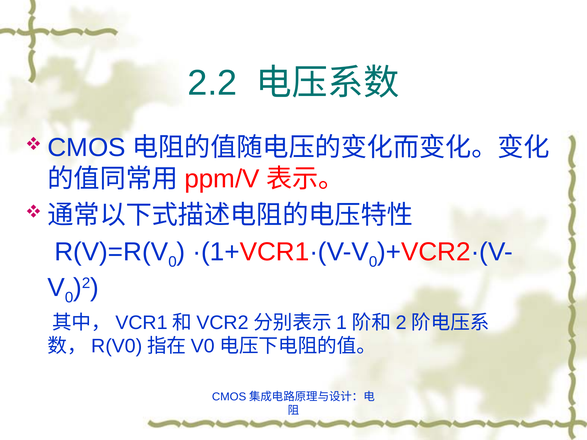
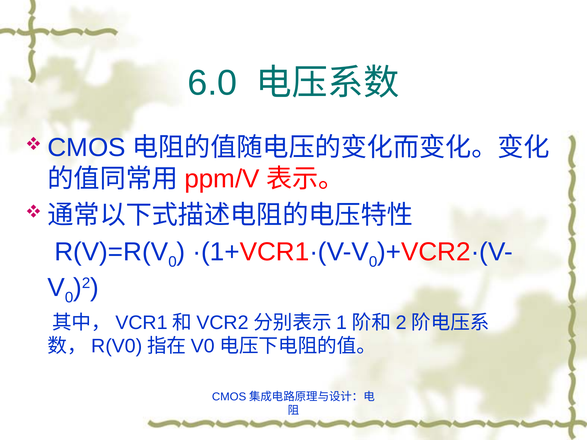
2.2: 2.2 -> 6.0 (212, 83)
